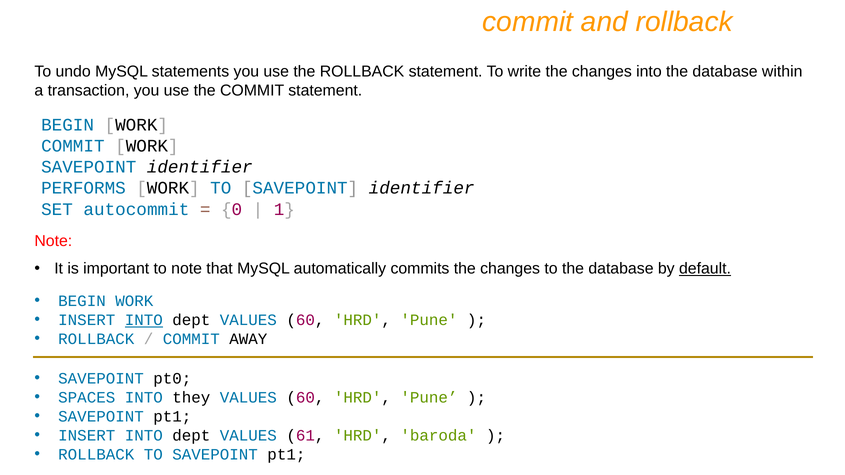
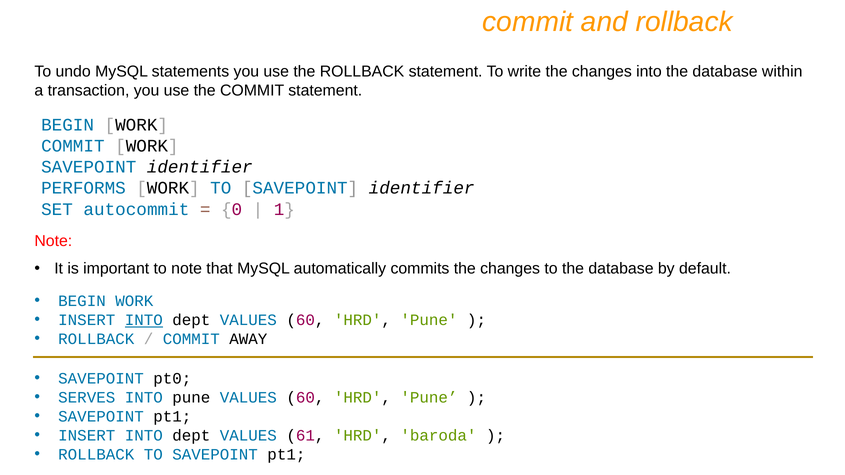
default underline: present -> none (705, 269)
SPACES: SPACES -> SERVES (87, 398)
INTO they: they -> pune (191, 398)
